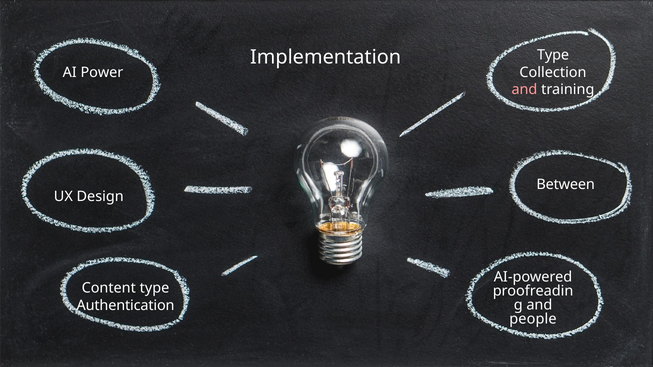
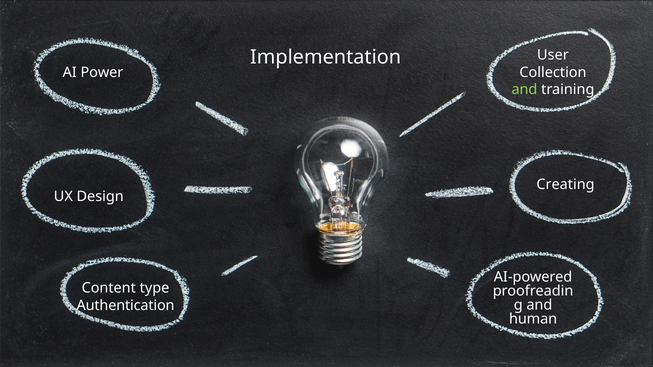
Type: Type -> User (553, 55)
and colour: pink -> light green (524, 90)
Between: Between -> Creating (566, 185)
people: people -> human (533, 319)
